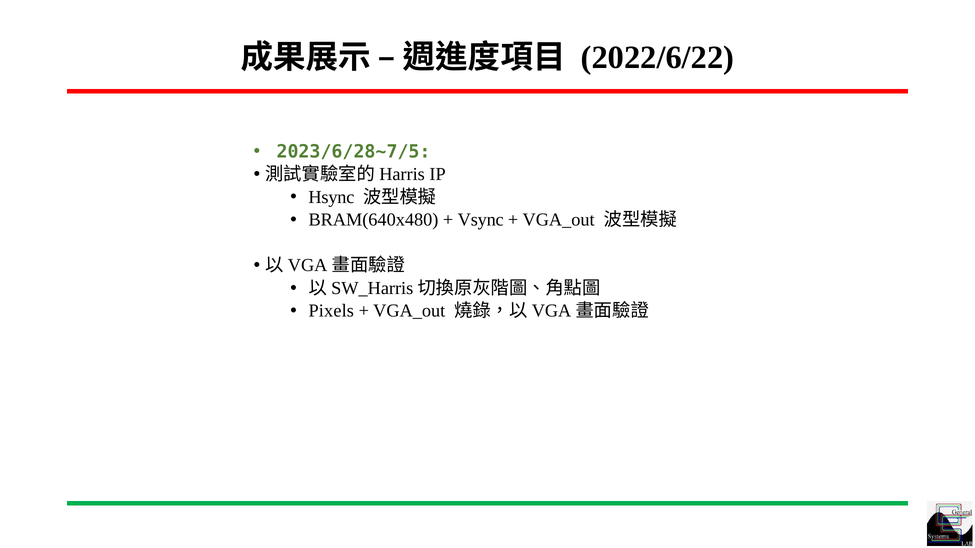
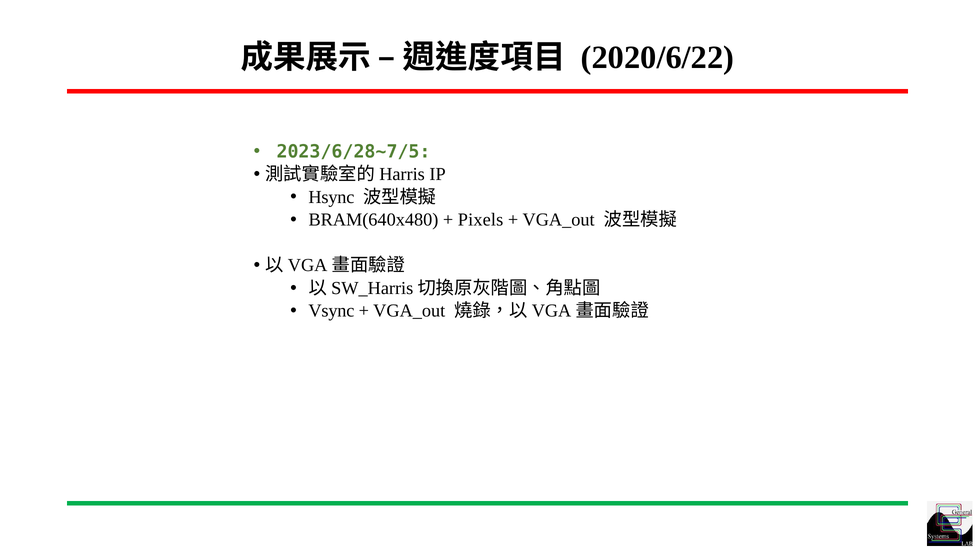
2022/6/22: 2022/6/22 -> 2020/6/22 (658, 58)
Vsync: Vsync -> Pixels (481, 220)
Pixels: Pixels -> Vsync (331, 311)
